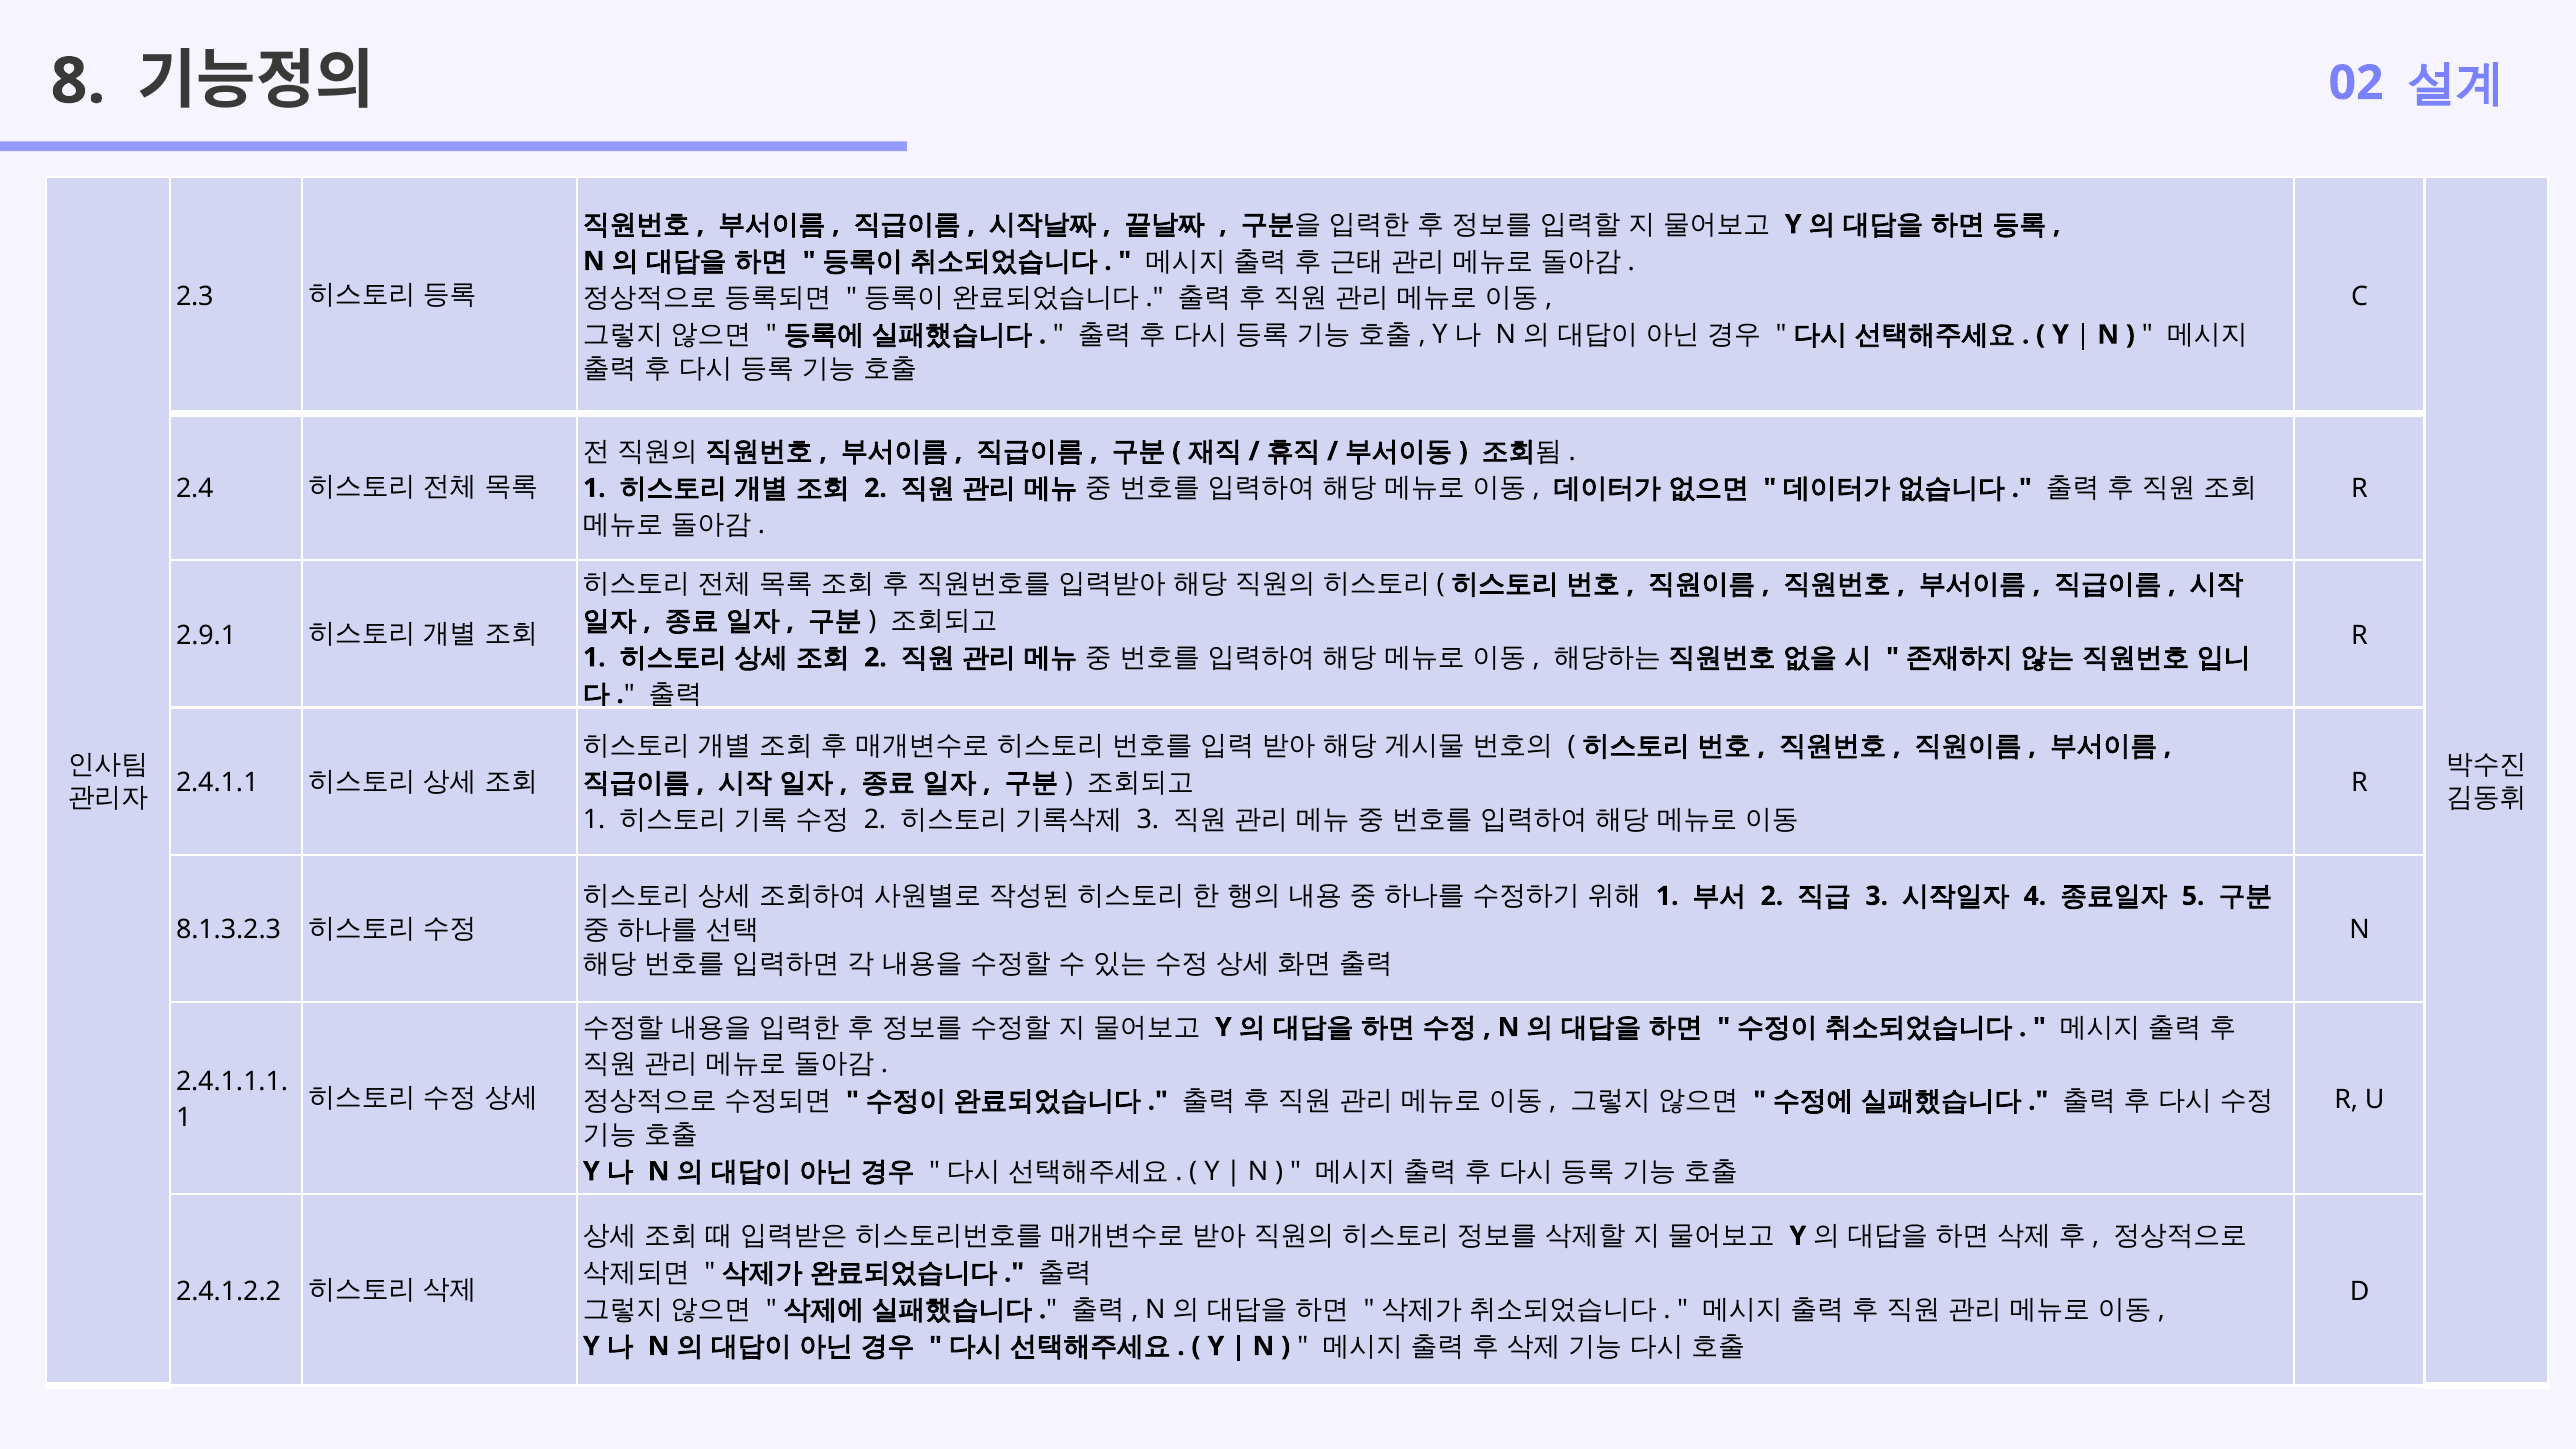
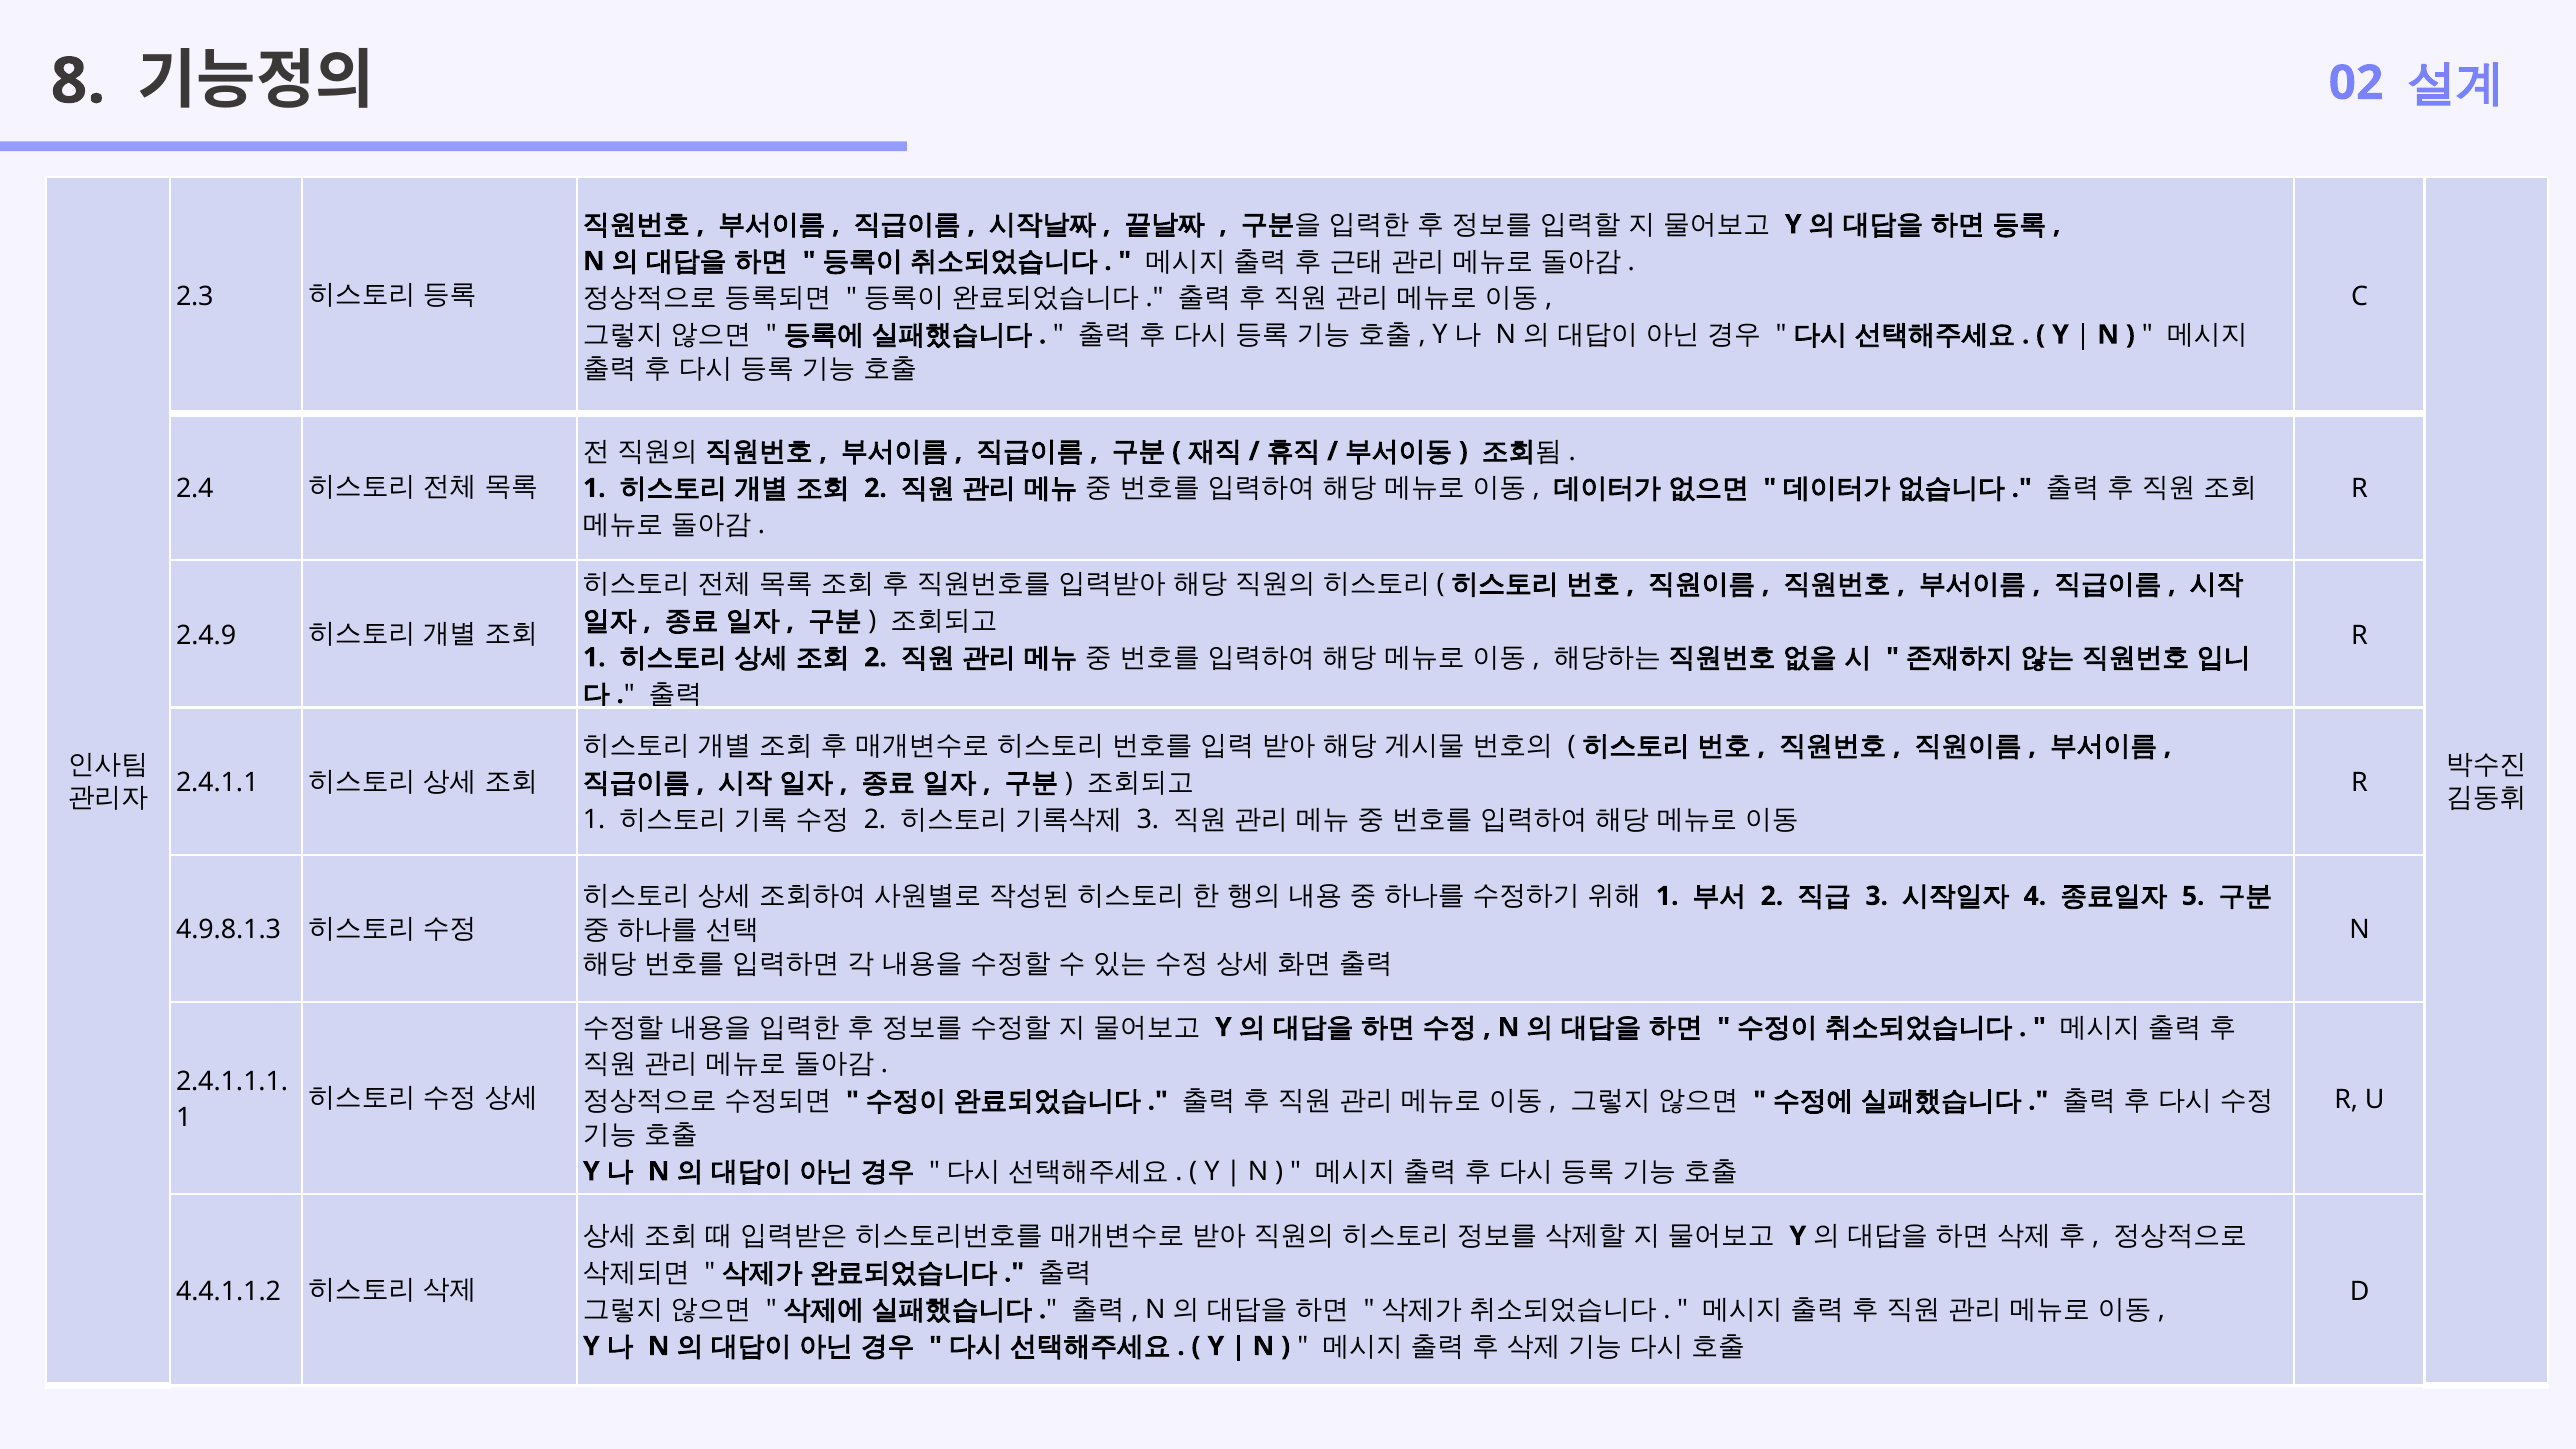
2.9.1: 2.9.1 -> 2.4.9 (206, 636)
8.1.3.2.3: 8.1.3.2.3 -> 4.9.8.1.3 (228, 930)
2.4.1.2.2: 2.4.1.2.2 -> 4.4.1.1.2 (228, 1291)
